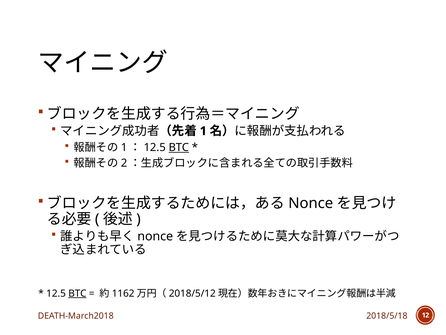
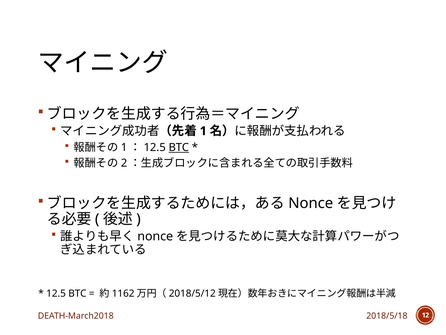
BTC underline: present -> none (77, 293)
